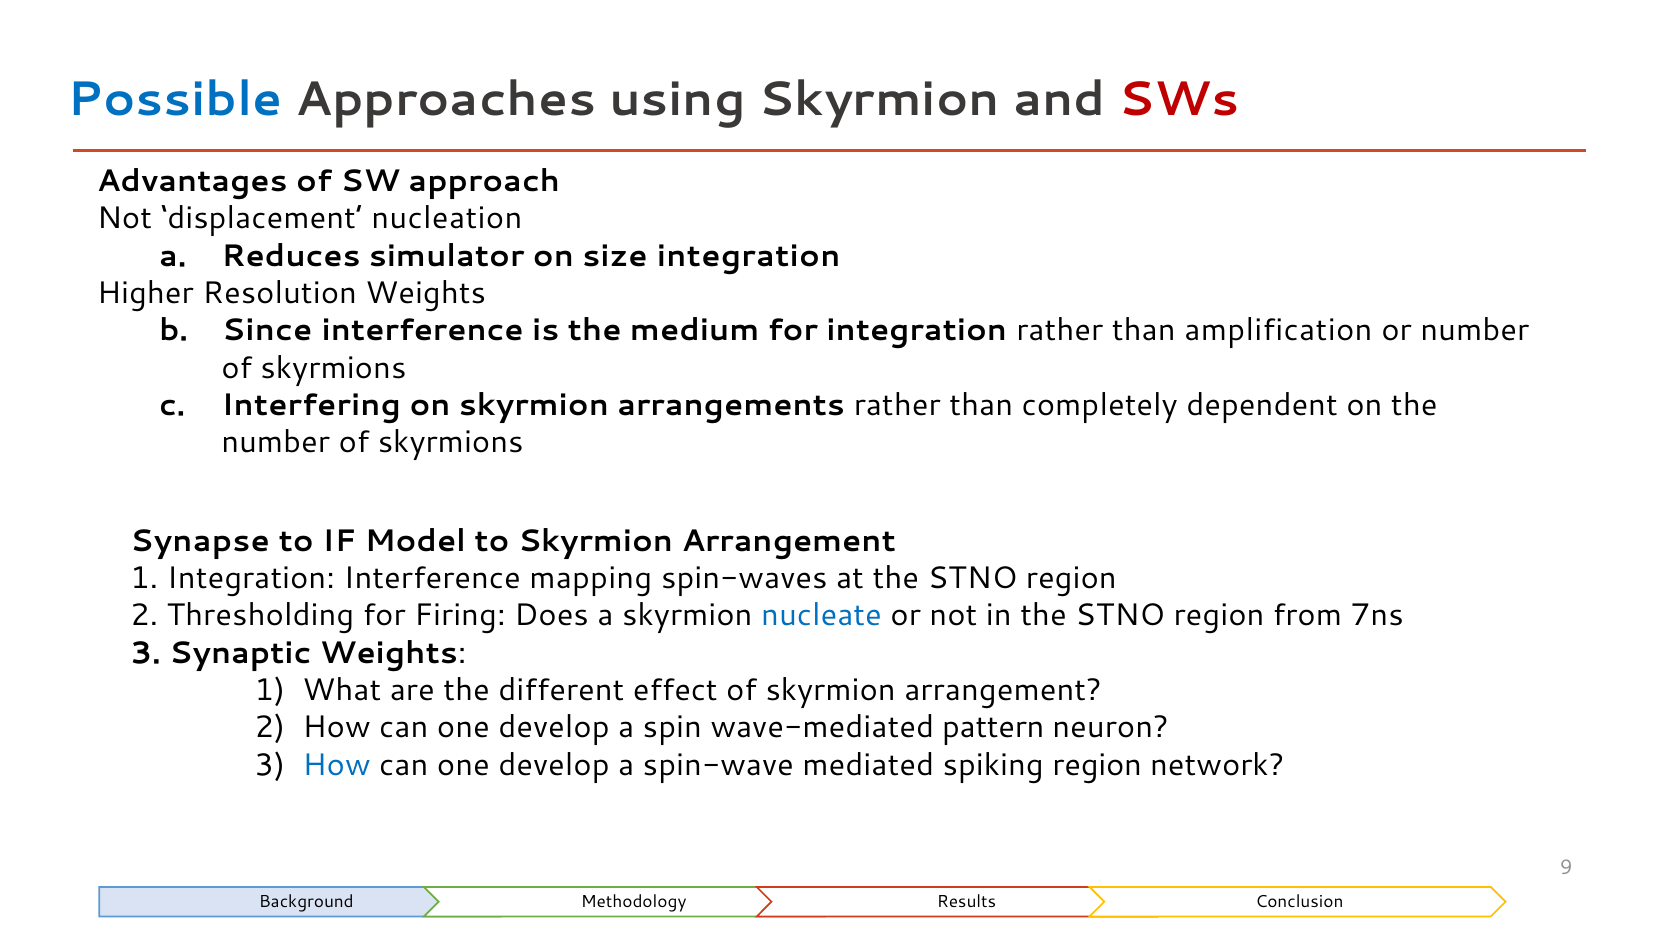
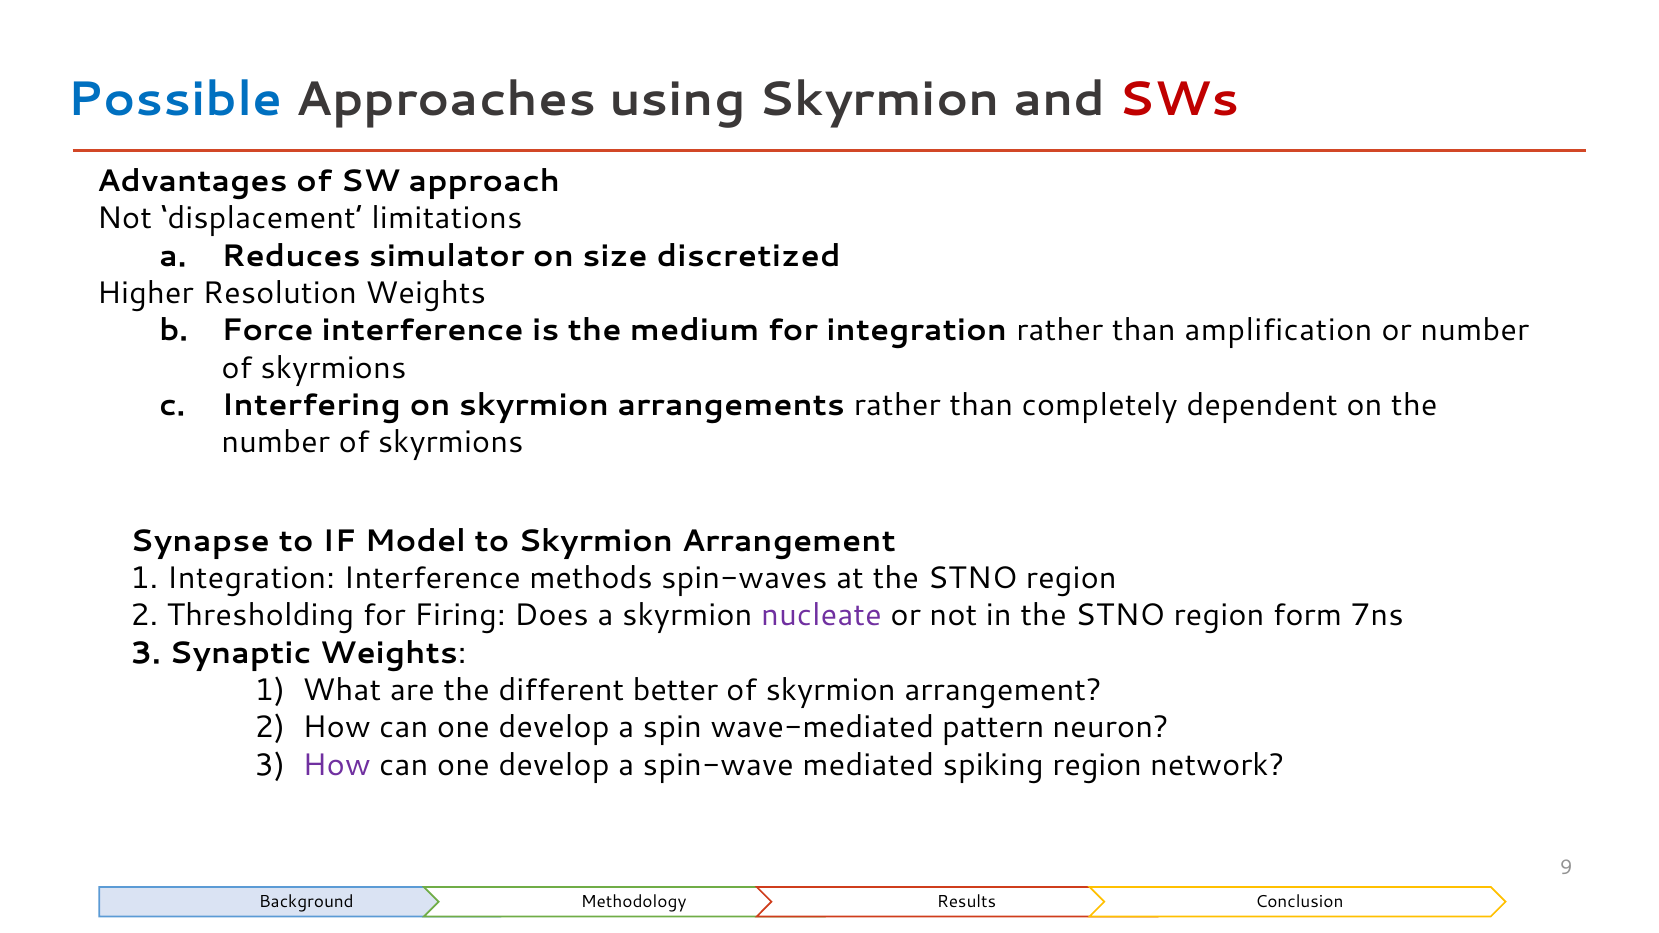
nucleation: nucleation -> limitations (447, 219)
size integration: integration -> discretized (749, 256)
Since: Since -> Force (267, 331)
mapping: mapping -> methods (591, 578)
nucleate colour: blue -> purple (822, 616)
from: from -> form (1308, 616)
effect: effect -> better (675, 690)
How colour: blue -> purple (336, 765)
